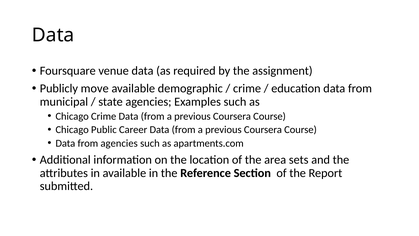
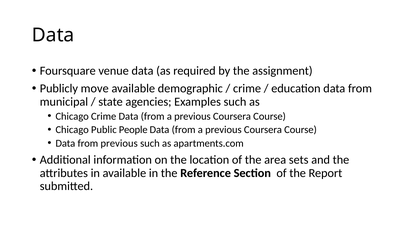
Career: Career -> People (133, 130)
from agencies: agencies -> previous (119, 143)
